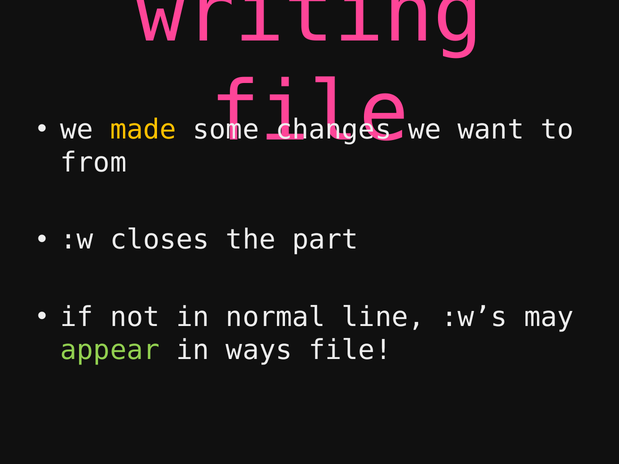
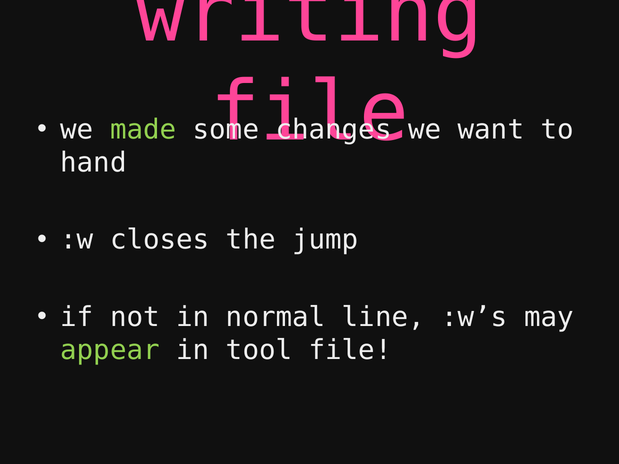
made colour: yellow -> light green (143, 130)
from: from -> hand (93, 163)
part: part -> jump (325, 240)
ways: ways -> tool (259, 350)
